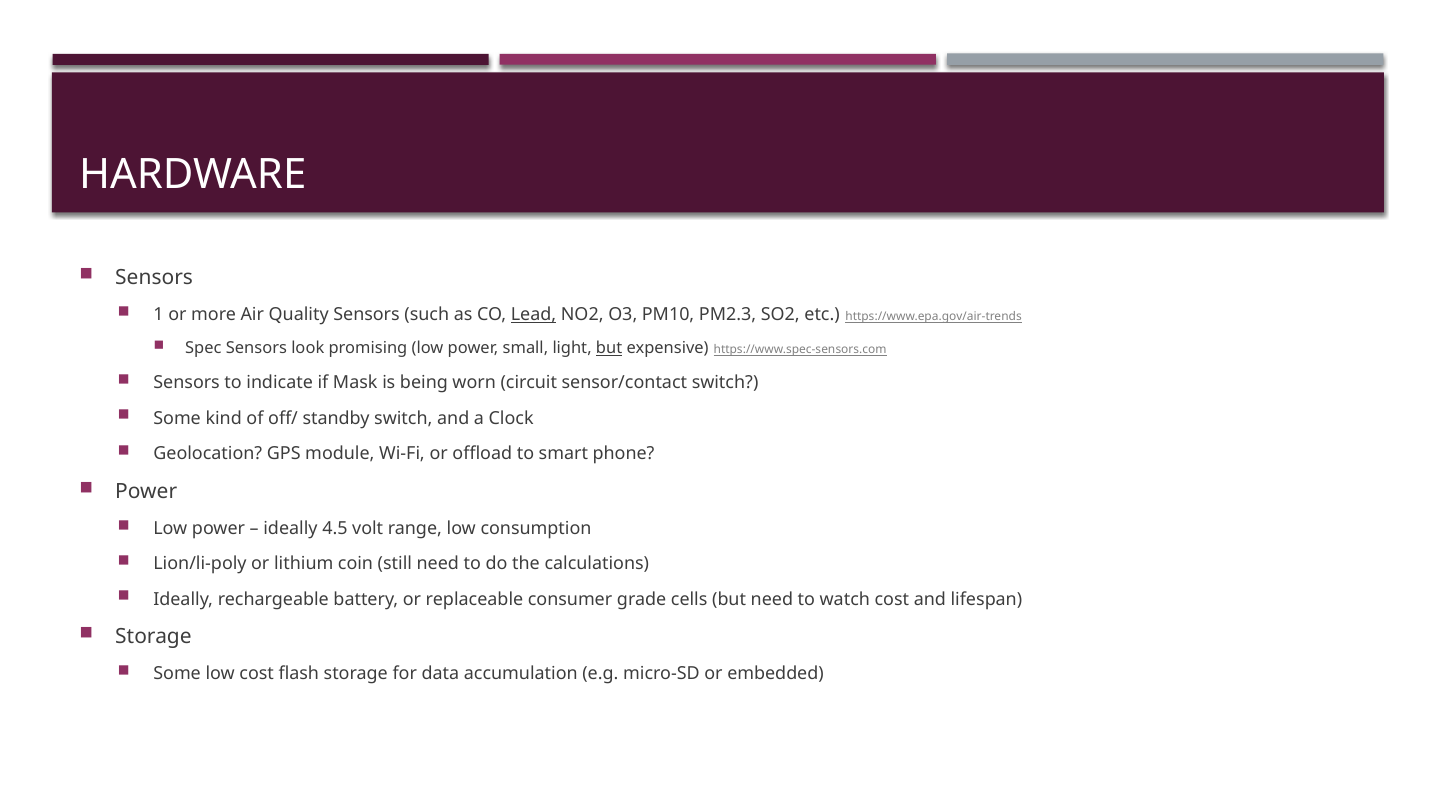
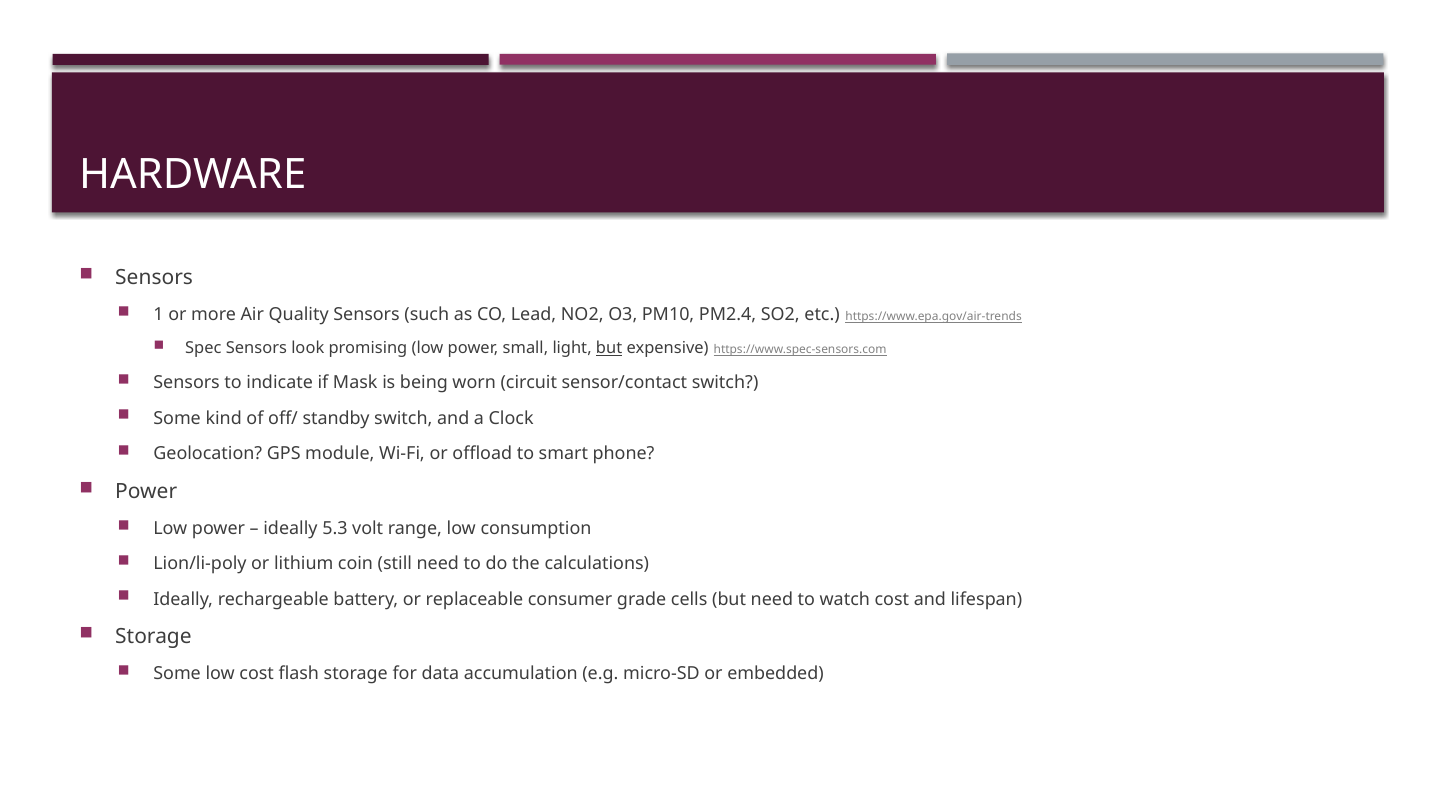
Lead underline: present -> none (534, 315)
PM2.3: PM2.3 -> PM2.4 (728, 315)
4.5: 4.5 -> 5.3 (335, 528)
